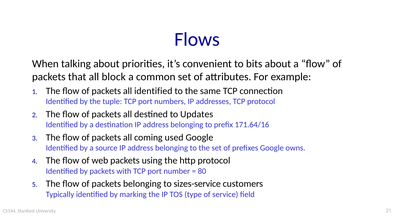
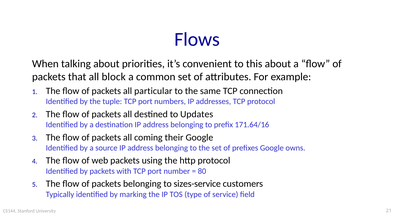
bits: bits -> this (254, 64)
all identified: identified -> particular (153, 91)
used: used -> their (174, 138)
